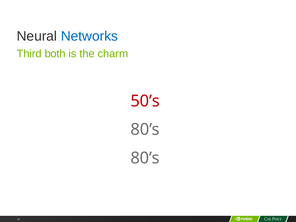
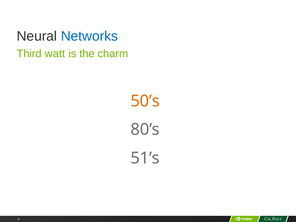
both: both -> watt (55, 54)
50’s colour: red -> orange (145, 101)
80’s: 80’s -> 51’s (145, 158)
